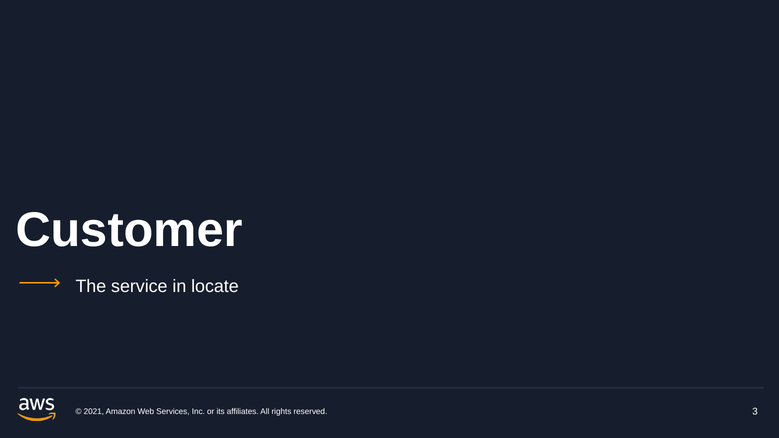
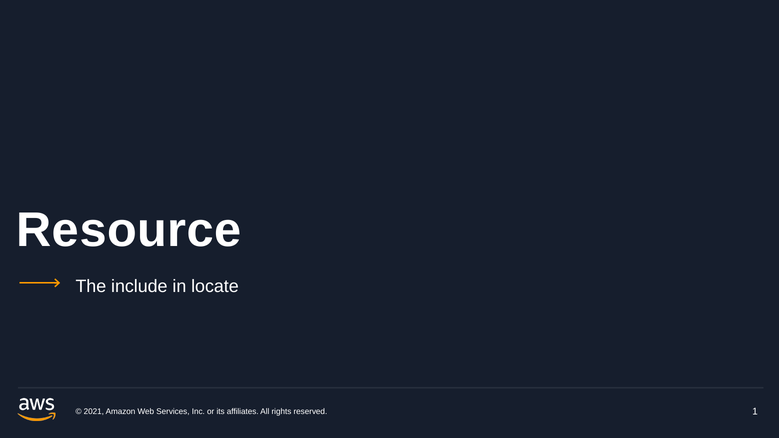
Customer: Customer -> Resource (129, 230)
service: service -> include (139, 287)
3: 3 -> 1 (755, 412)
